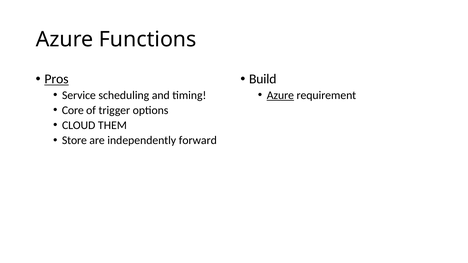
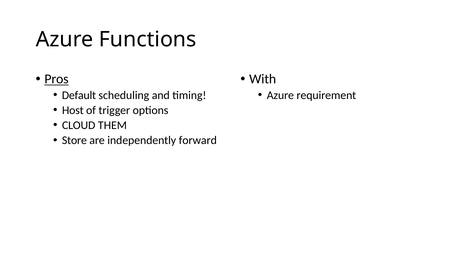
Build: Build -> With (263, 79)
Service: Service -> Default (79, 95)
Azure underline: present -> none (280, 95)
Core: Core -> Host (73, 110)
